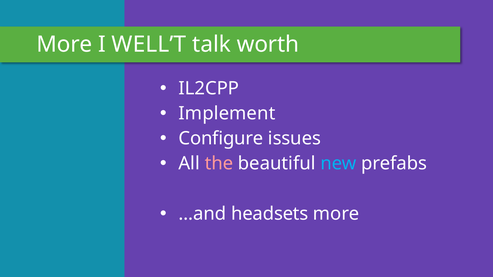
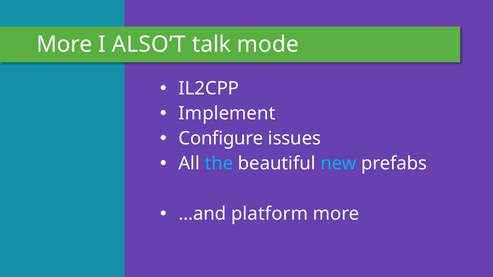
WELL’T: WELL’T -> ALSO’T (149, 44)
worth: worth -> mode (268, 44)
the colour: pink -> light blue (219, 164)
headsets: headsets -> platform (270, 214)
